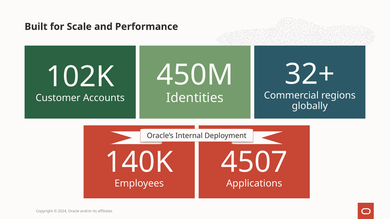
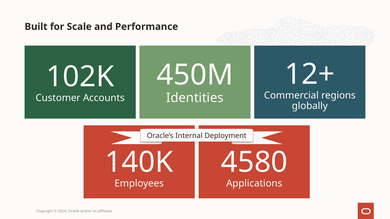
32+: 32+ -> 12+ (310, 74)
4507: 4507 -> 4580 (254, 163)
